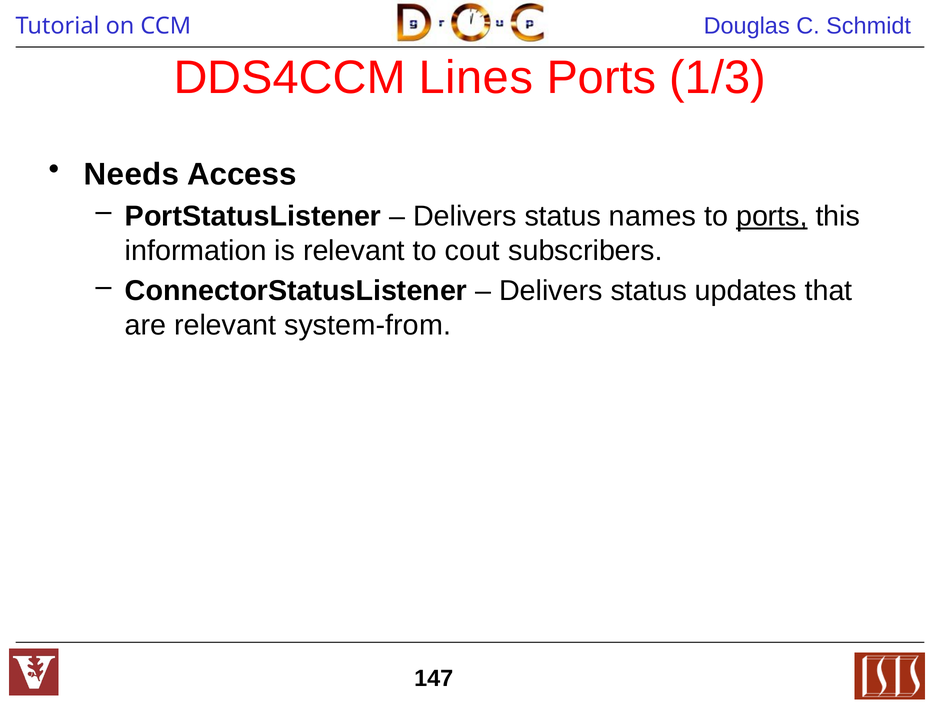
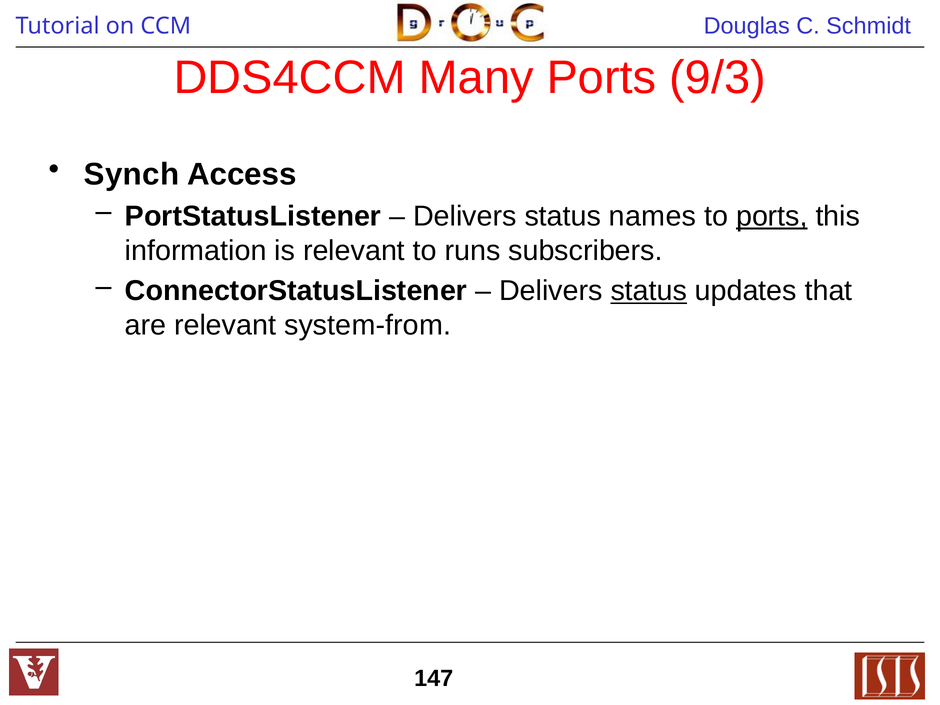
Lines: Lines -> Many (476, 78)
1/3: 1/3 -> 9/3 (718, 78)
Needs: Needs -> Synch (132, 175)
cout: cout -> runs (473, 251)
status underline: none -> present (649, 291)
